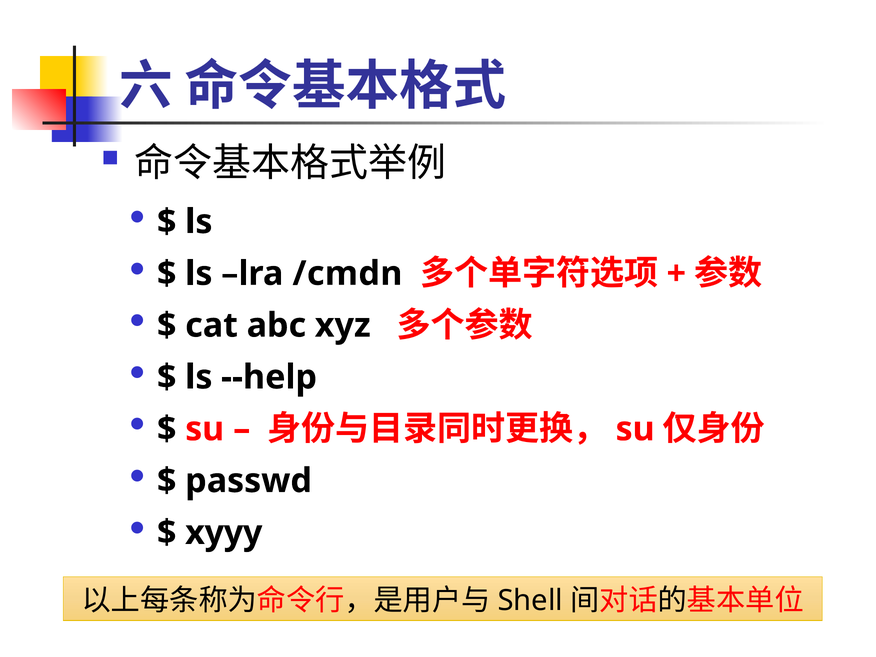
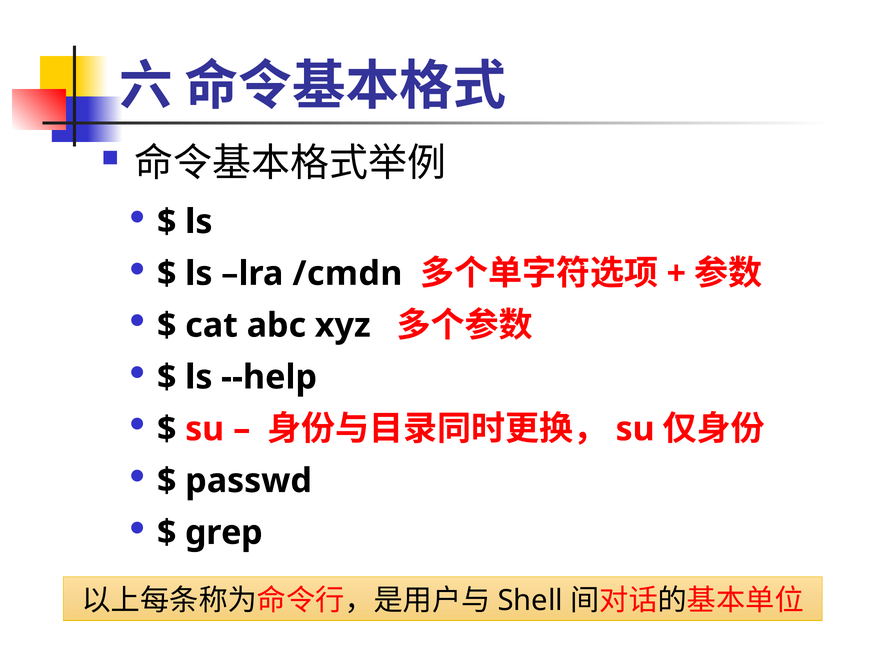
xyyy: xyyy -> grep (224, 533)
